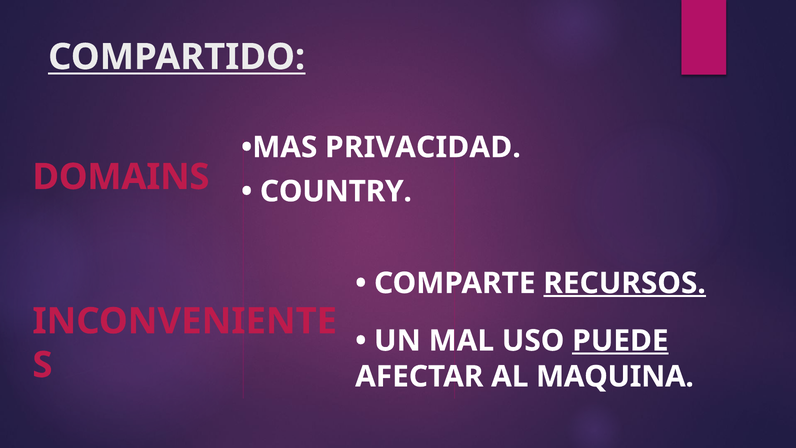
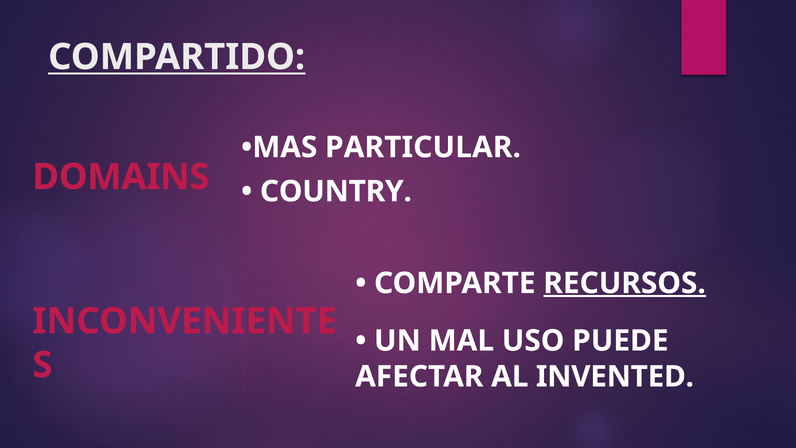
PRIVACIDAD: PRIVACIDAD -> PARTICULAR (423, 147)
PUEDE underline: present -> none (620, 341)
MAQUINA: MAQUINA -> INVENTED (615, 376)
